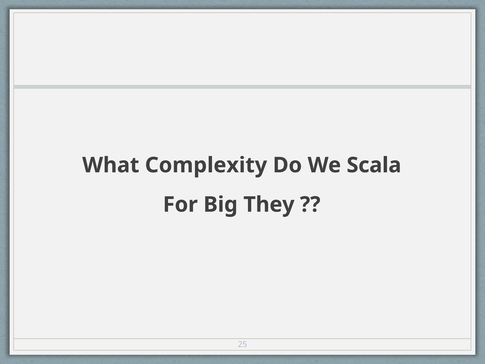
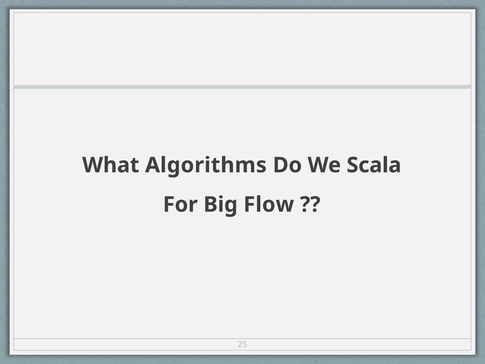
Complexity: Complexity -> Algorithms (206, 165)
They: They -> Flow (269, 204)
